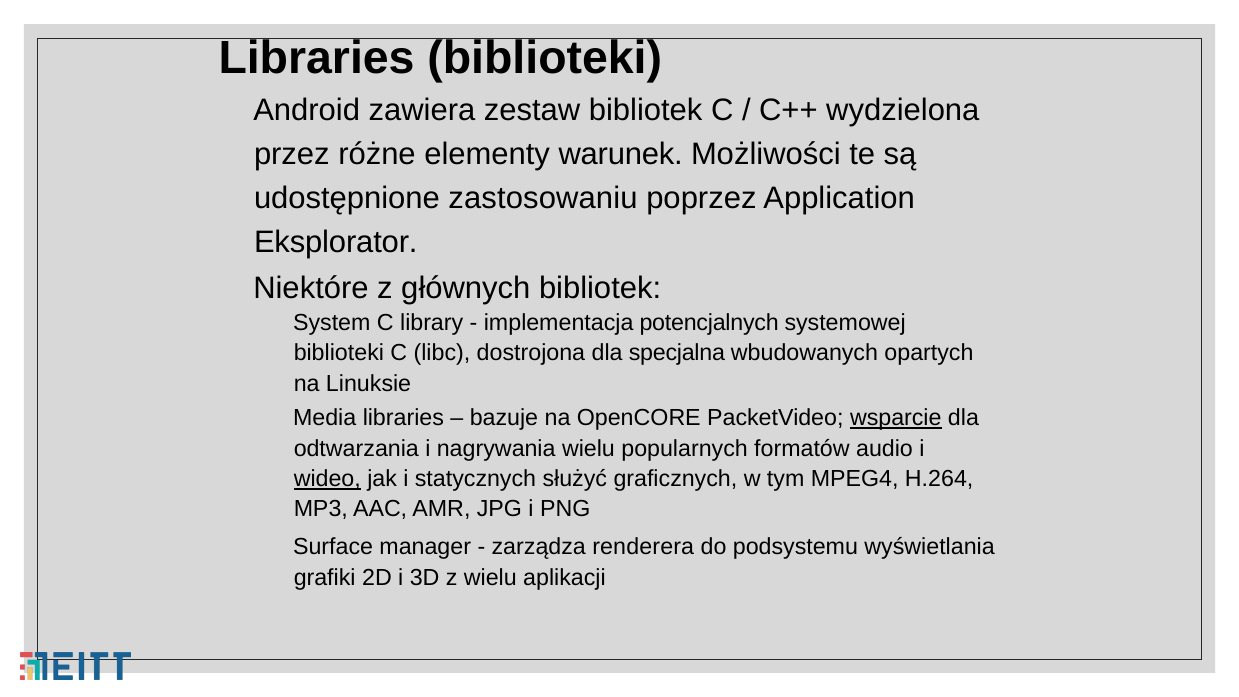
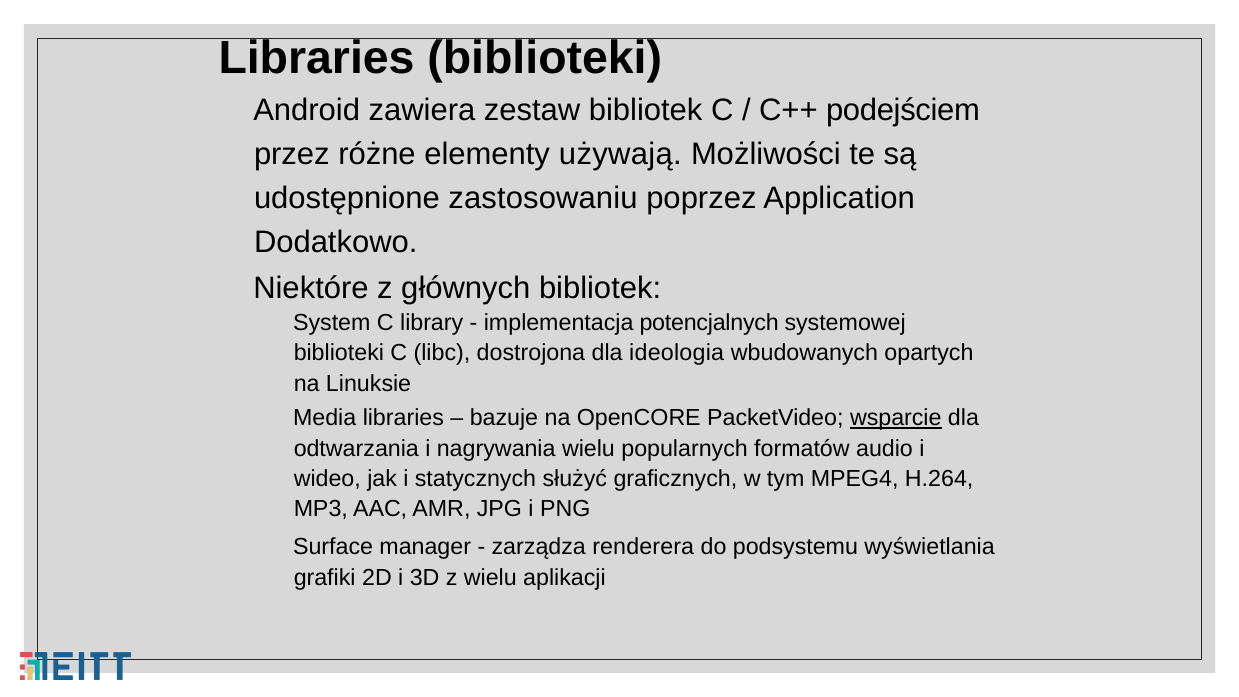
wydzielona: wydzielona -> podejściem (903, 110)
warunek: warunek -> używają (620, 154)
Eksplorator: Eksplorator -> Dodatkowo (336, 242)
specjalna: specjalna -> ideologia (677, 353)
wideo underline: present -> none (327, 479)
